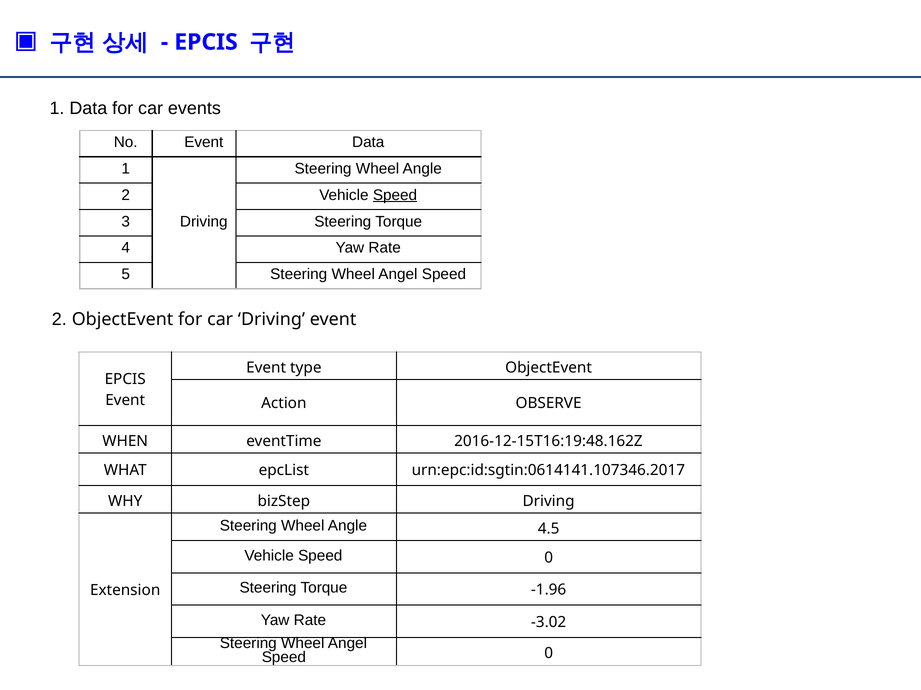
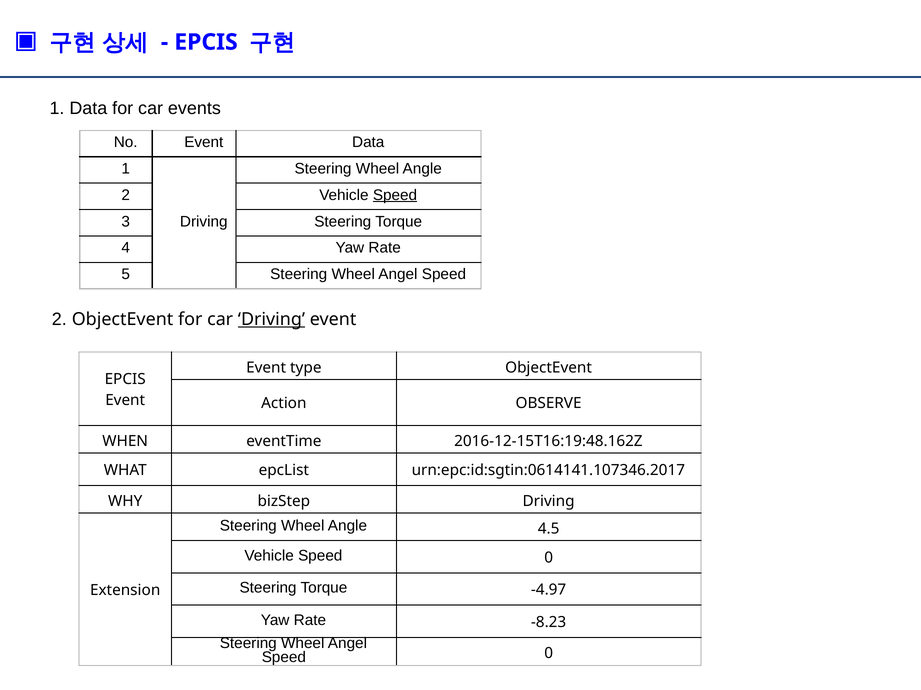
Driving underline: none -> present (271, 320)
-1.96: -1.96 -> -4.97 (549, 591)
-3.02: -3.02 -> -8.23 (549, 623)
